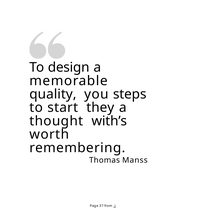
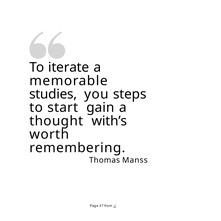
design: design -> iterate (69, 67)
quality: quality -> studies (53, 94)
they: they -> gain (100, 108)
